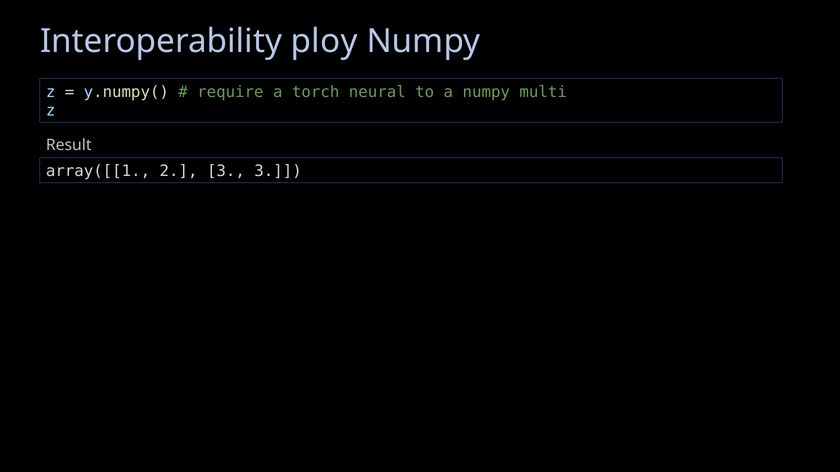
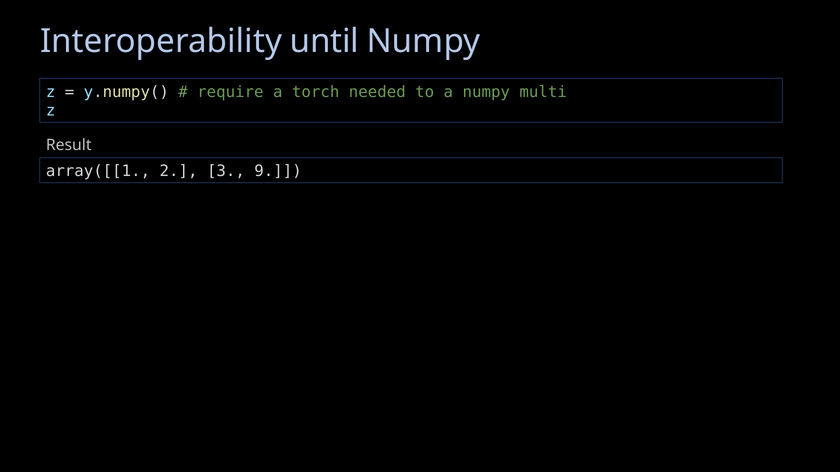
ploy: ploy -> until (324, 41)
neural: neural -> needed (377, 92)
3 3: 3 -> 9 (278, 171)
